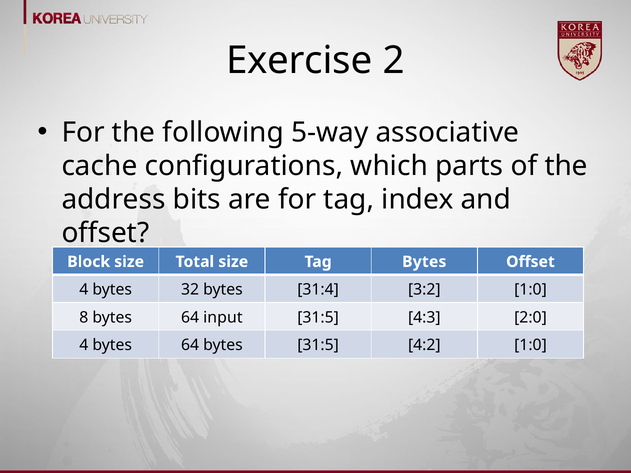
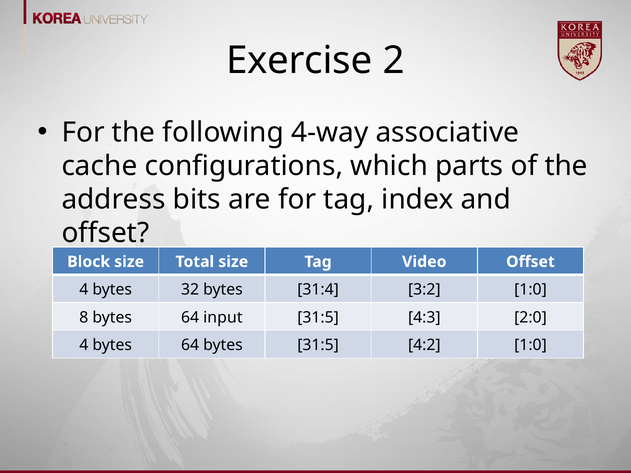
5-way: 5-way -> 4-way (330, 132)
Tag Bytes: Bytes -> Video (424, 262)
